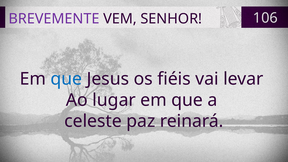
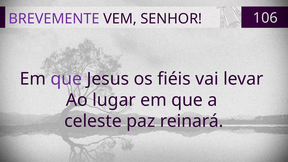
que colour: blue -> purple (66, 79)
